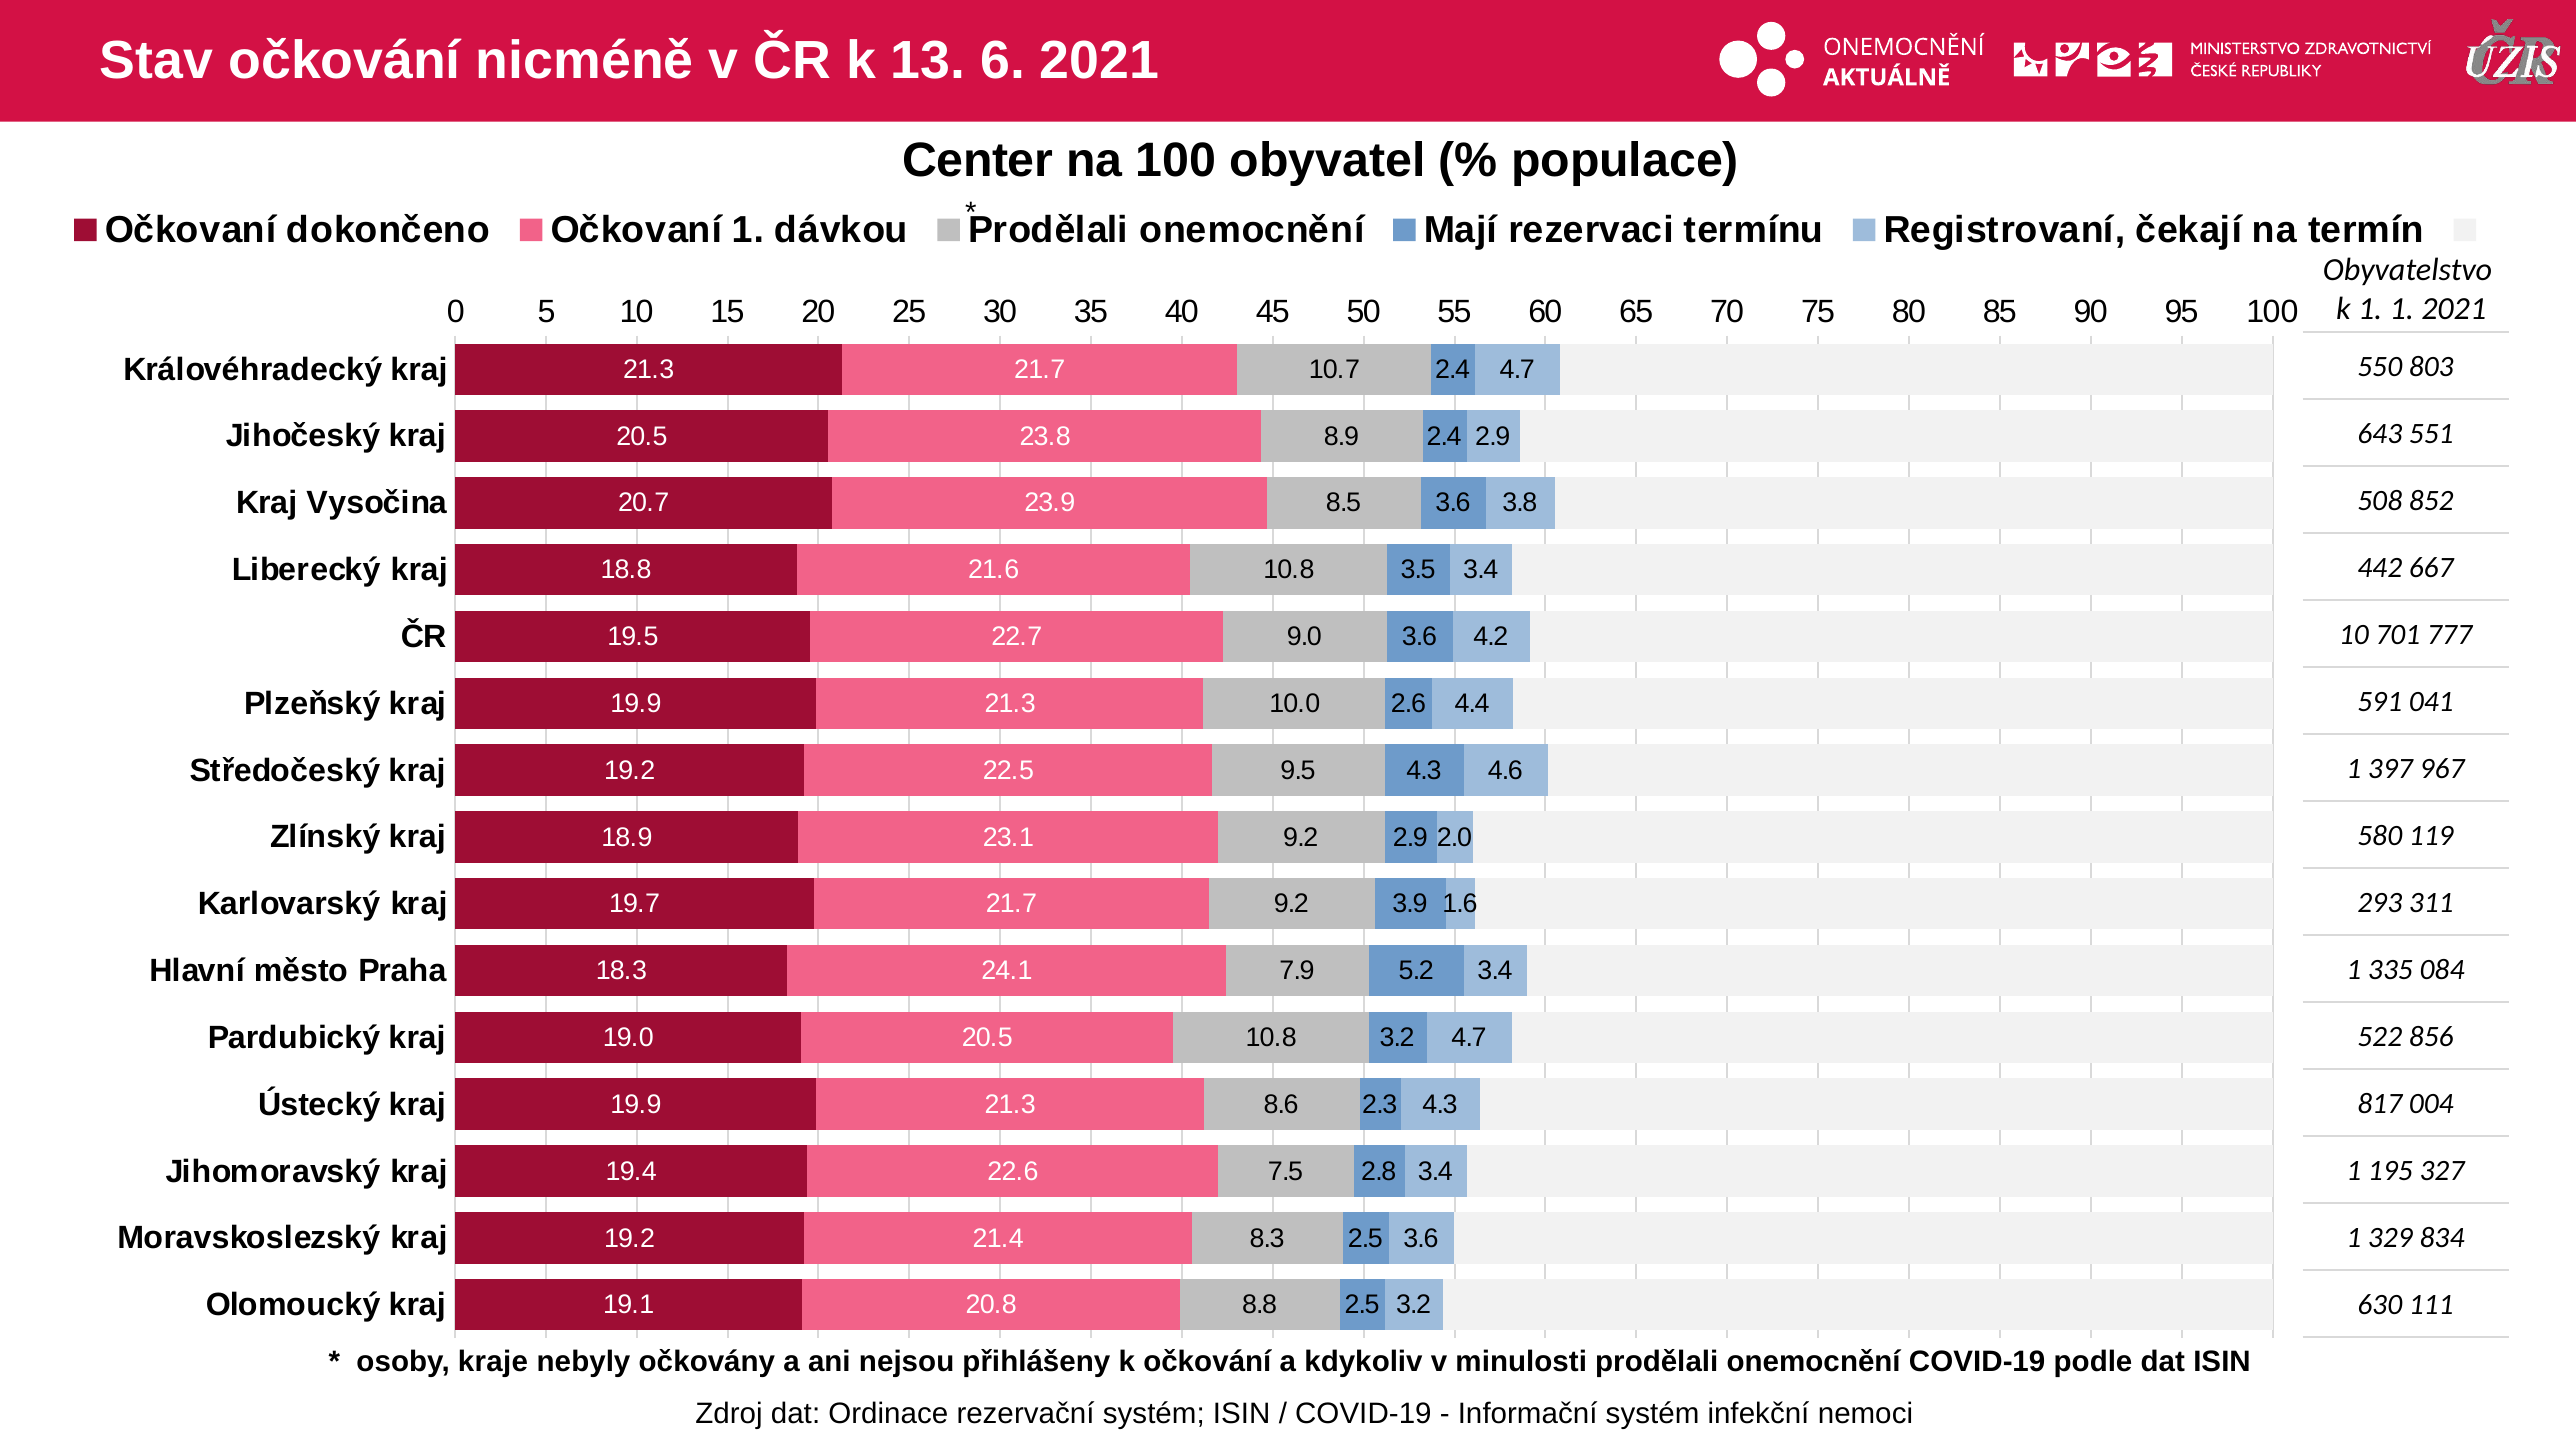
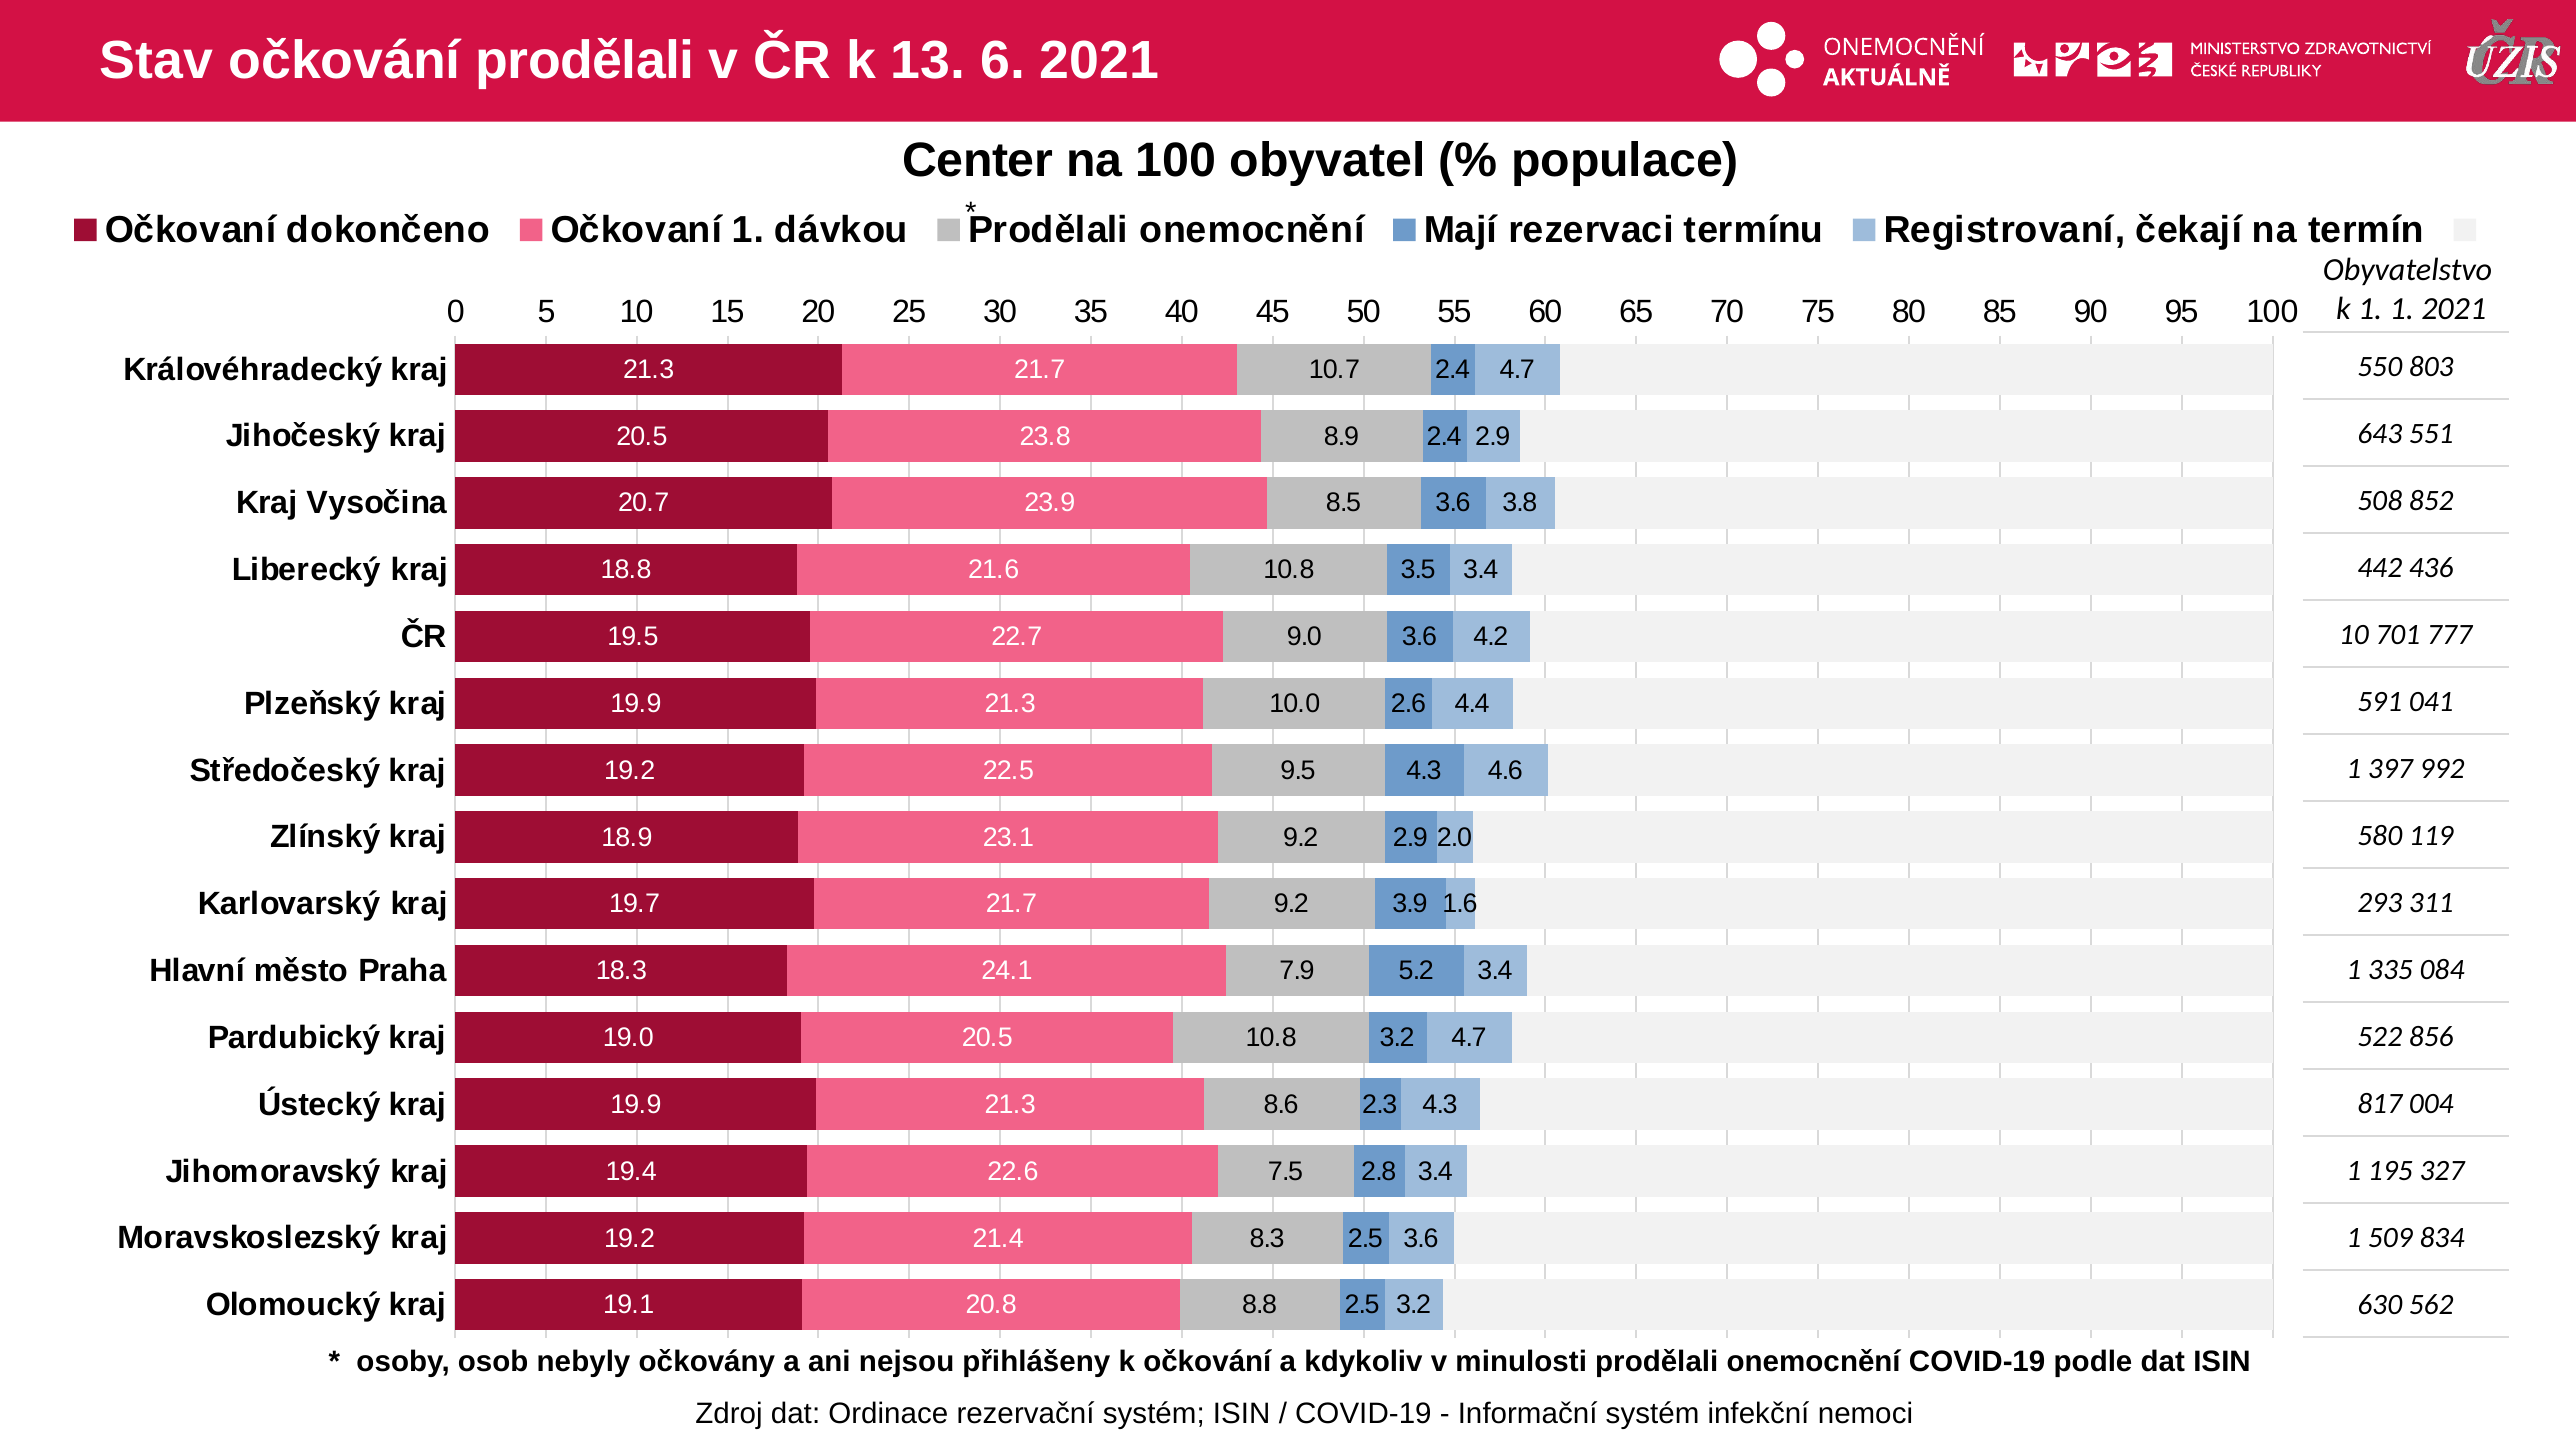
očkování nicméně: nicméně -> prodělali (585, 60)
667: 667 -> 436 (2431, 568)
967: 967 -> 992 (2442, 769)
329: 329 -> 509 (2390, 1238)
111: 111 -> 562 (2431, 1305)
kraje: kraje -> osob (493, 1361)
